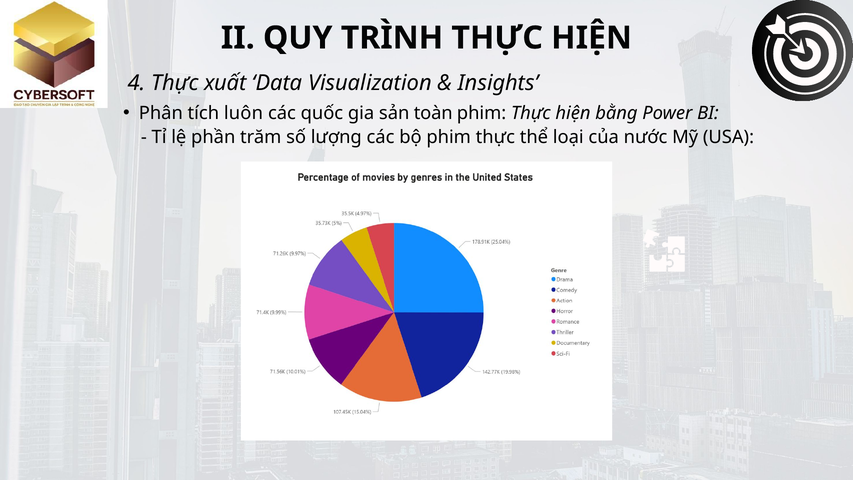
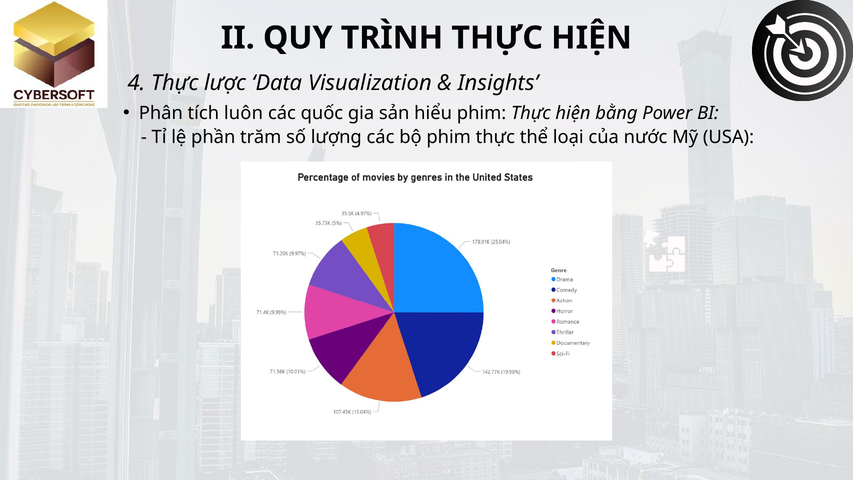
xuất: xuất -> lược (225, 83)
toàn: toàn -> hiểu (433, 113)
